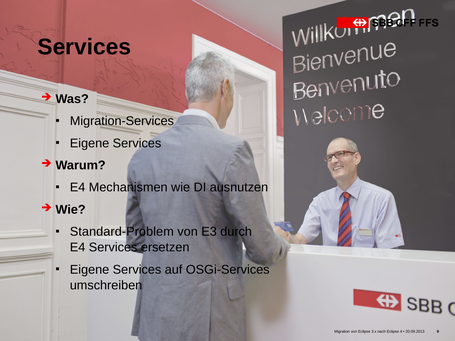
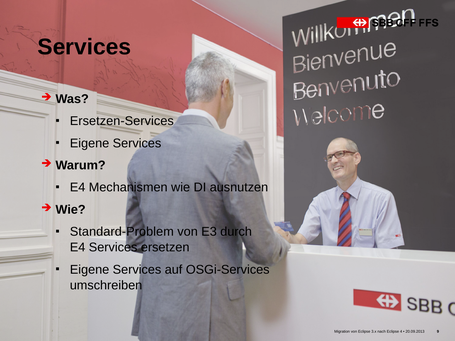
Migration-Services: Migration-Services -> Ersetzen-Services (122, 121)
